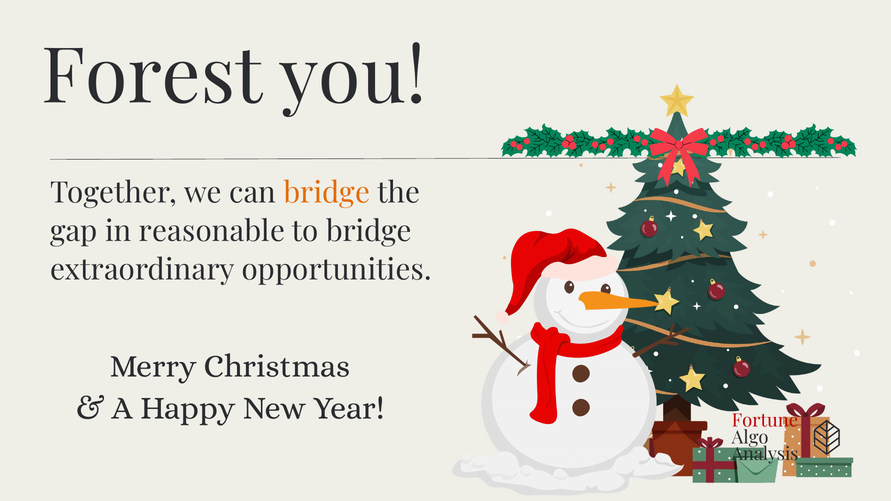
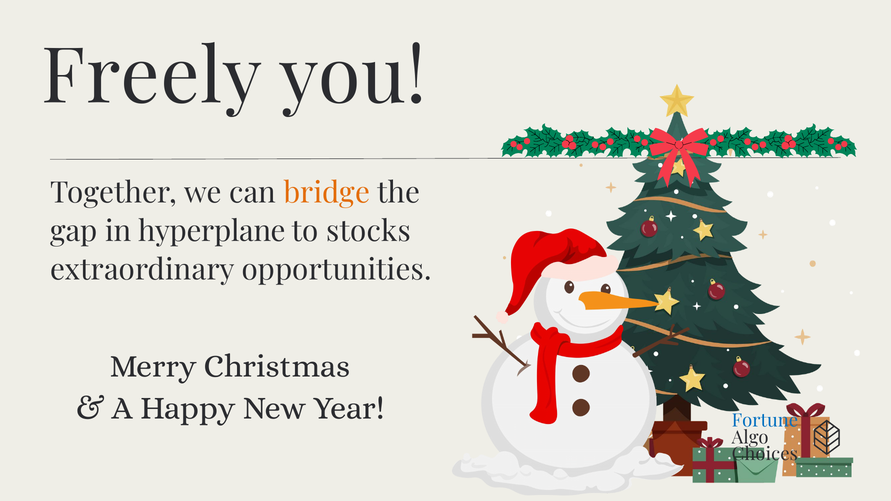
Forest: Forest -> Freely (152, 77)
reasonable: reasonable -> hyperplane (212, 232)
to bridge: bridge -> stocks (369, 232)
Fortune colour: red -> blue (765, 421)
Analysis: Analysis -> Choices (765, 454)
